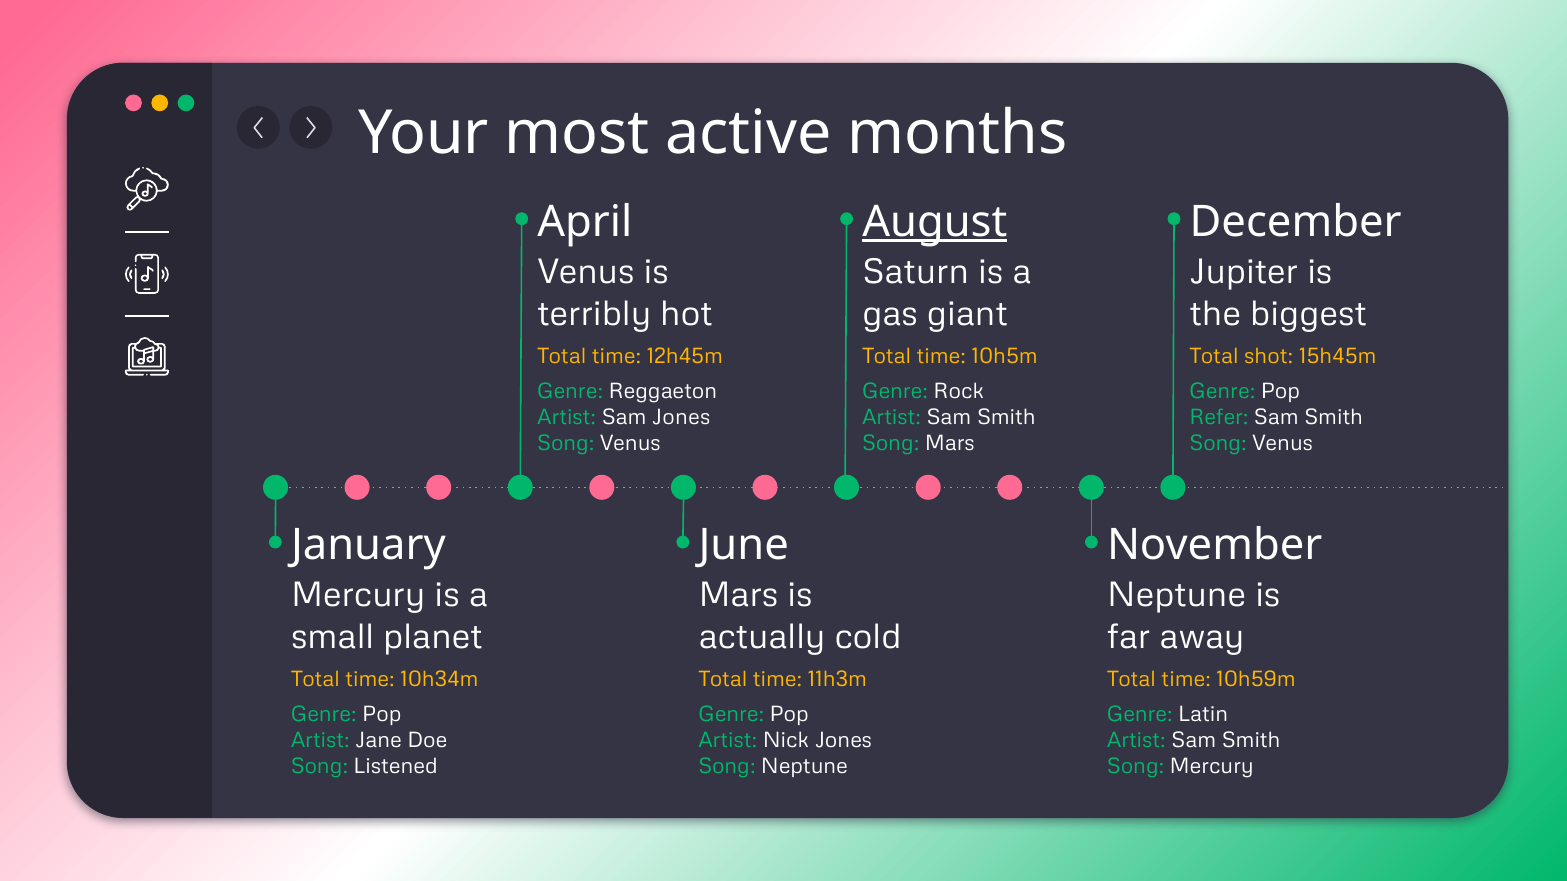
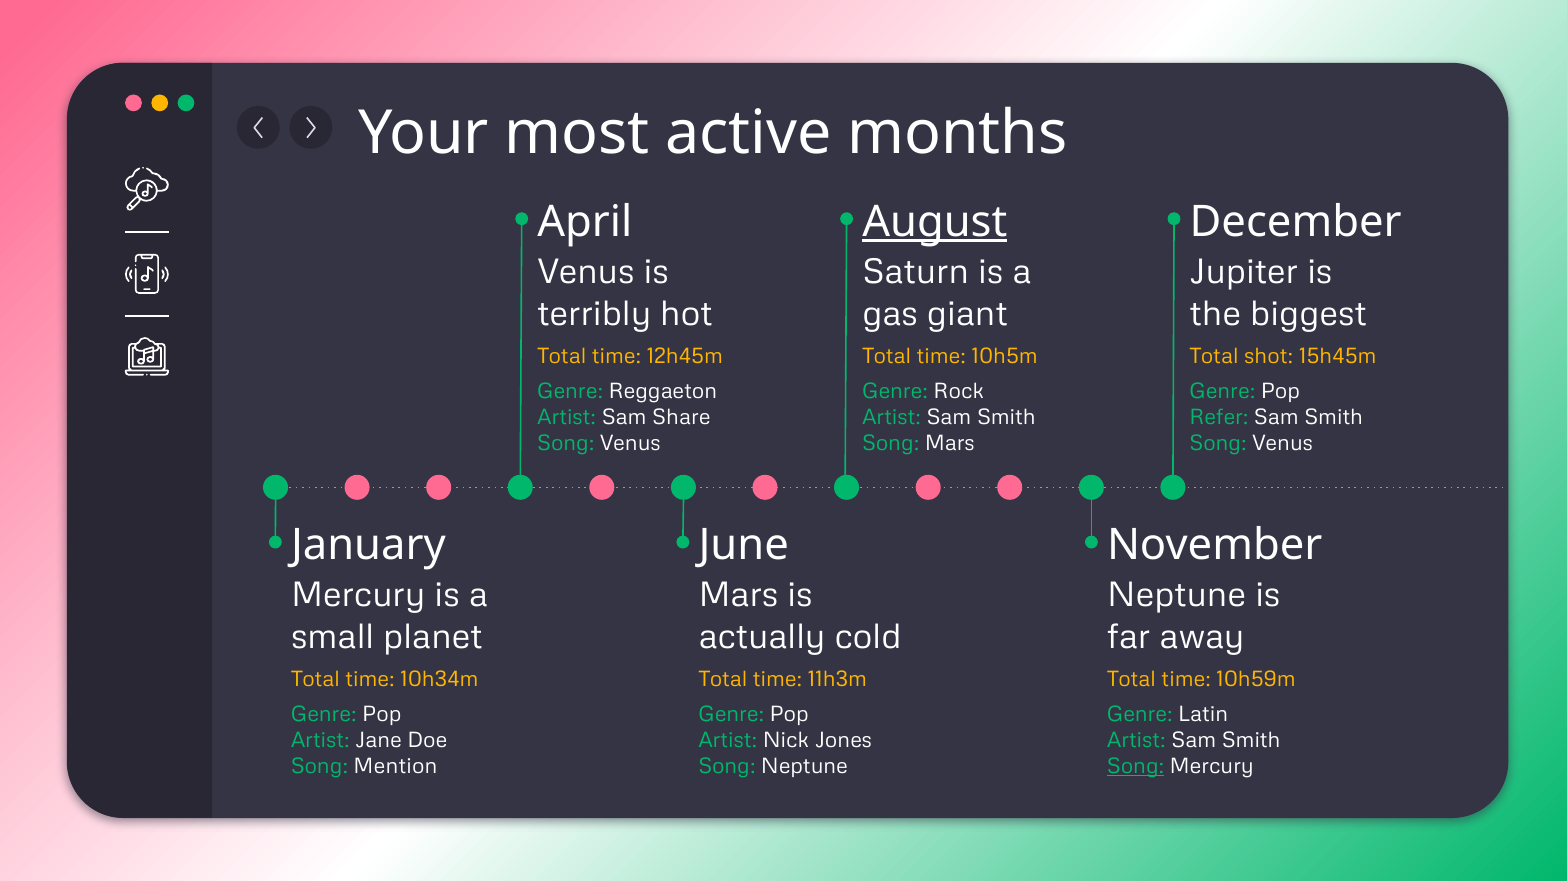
Sam Jones: Jones -> Share (681, 417)
Listened: Listened -> Mention (396, 767)
Song underline: none -> present (1136, 767)
